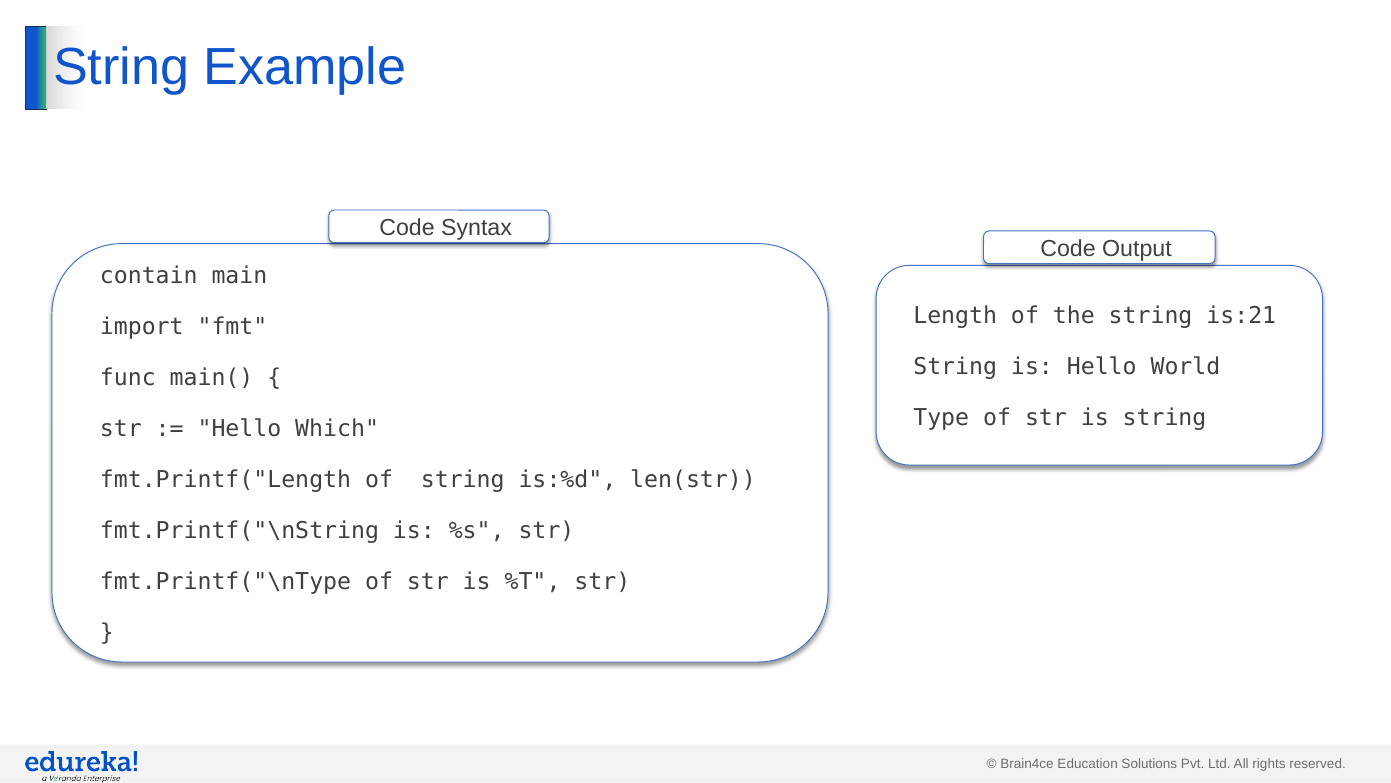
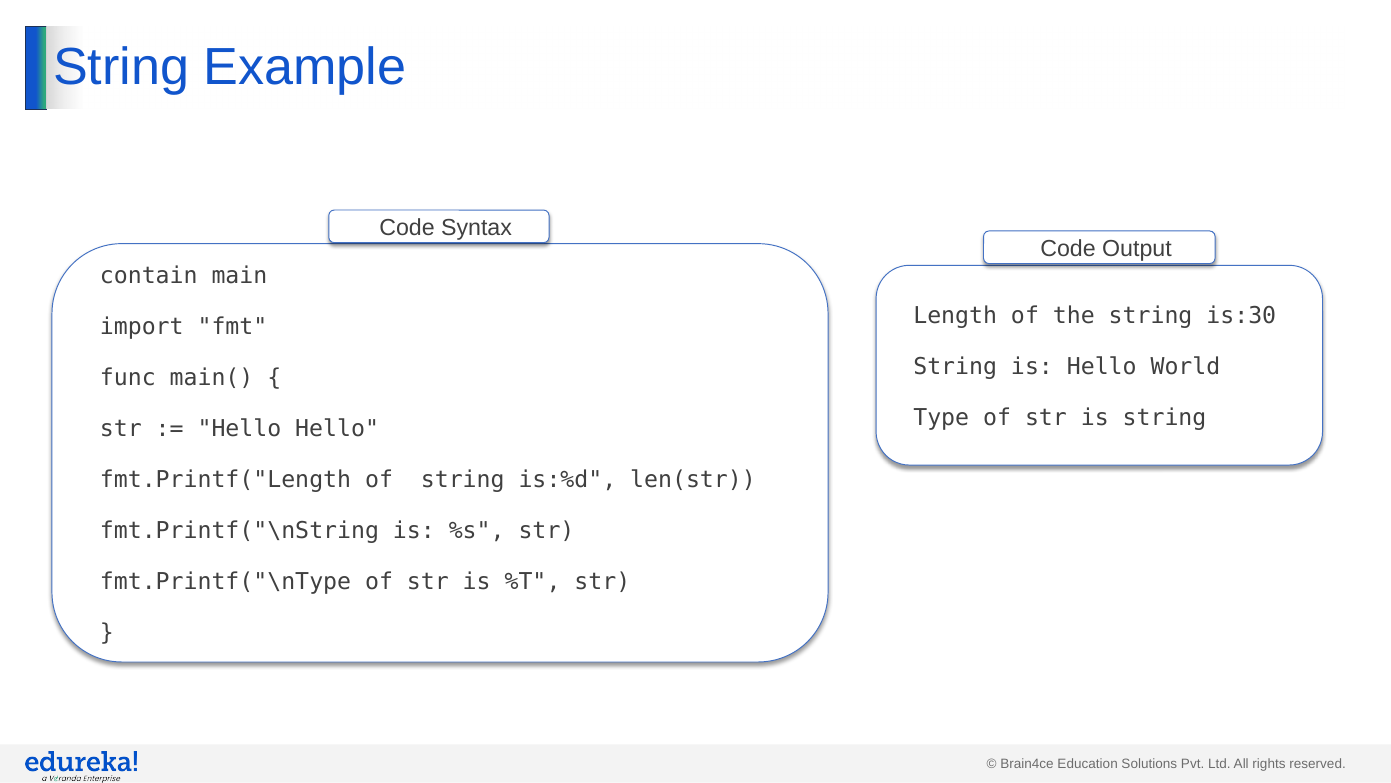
is:21: is:21 -> is:30 (1241, 316)
Hello Which: Which -> Hello (337, 429)
